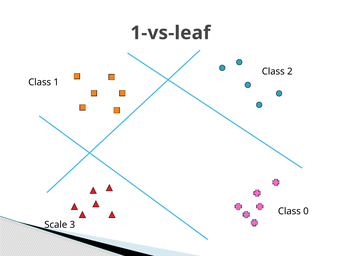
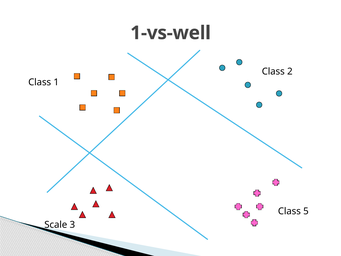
1-vs-leaf: 1-vs-leaf -> 1-vs-well (171, 33)
0: 0 -> 5 (306, 211)
